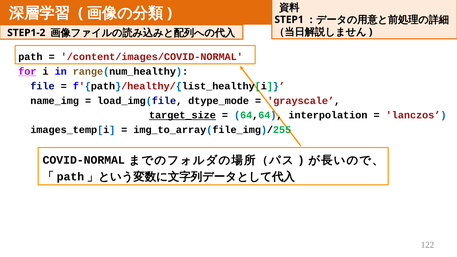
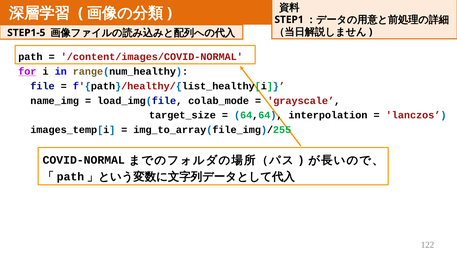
STEP1-2: STEP1-2 -> STEP1-5 (26, 33)
dtype_mode: dtype_mode -> colab_mode (219, 101)
target_size underline: present -> none (182, 115)
